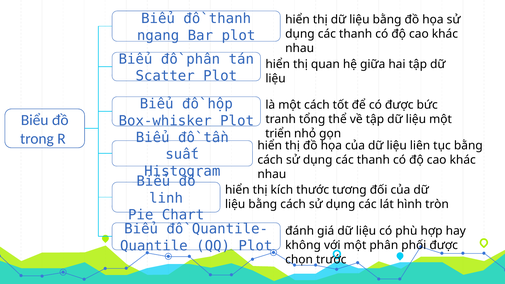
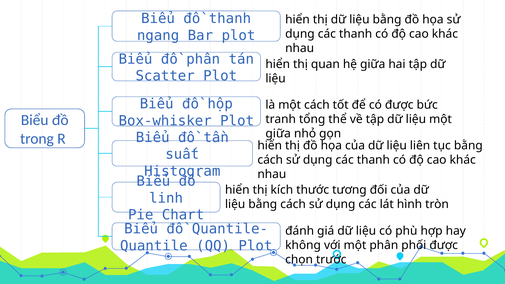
triển: triển -> giữa (278, 133)
